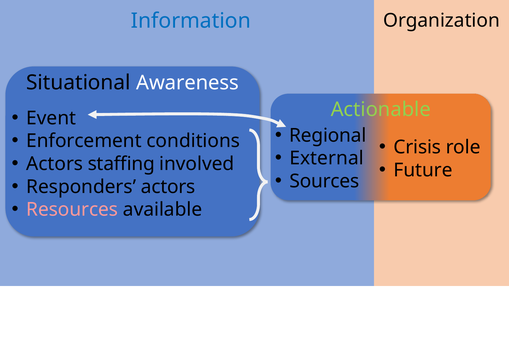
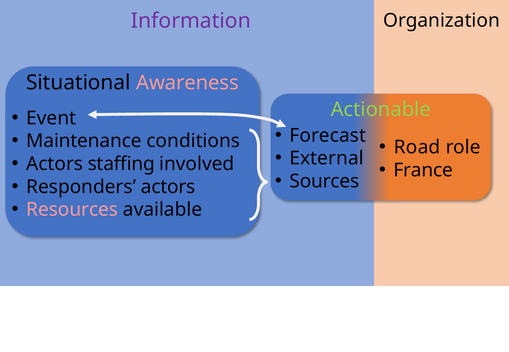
Information colour: blue -> purple (191, 21)
Awareness colour: white -> pink (188, 83)
Regional: Regional -> Forecast (328, 136)
Enforcement: Enforcement -> Maintenance (84, 141)
Crisis: Crisis -> Road (417, 147)
Future: Future -> France (423, 170)
